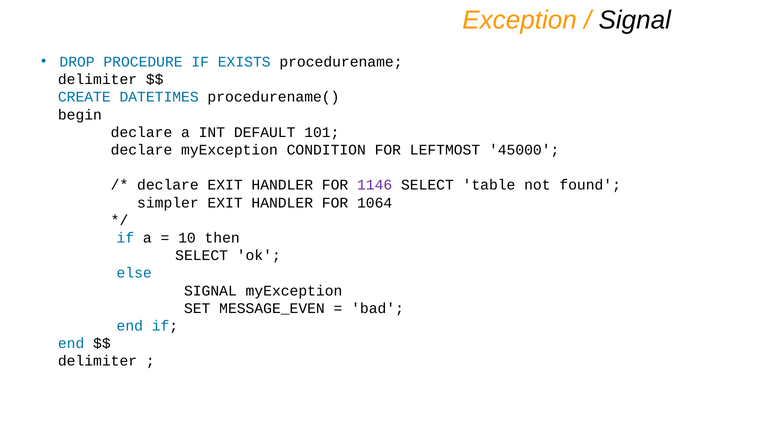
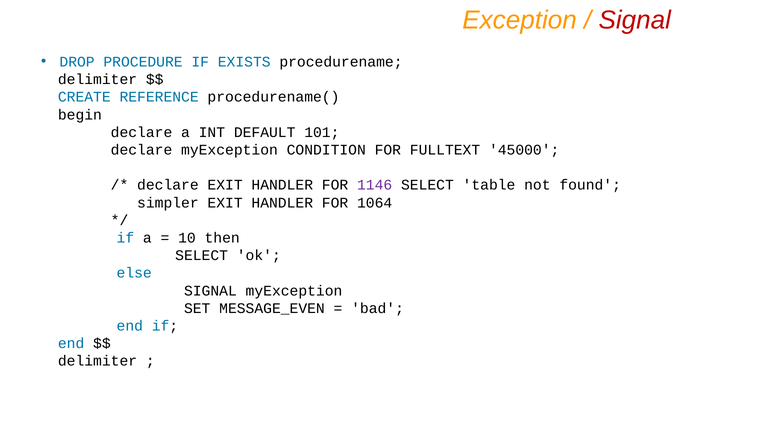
Signal colour: black -> red (635, 20)
DATETIMES: DATETIMES -> REFERENCE (159, 97)
LEFTMOST: LEFTMOST -> FULLTEXT (445, 150)
